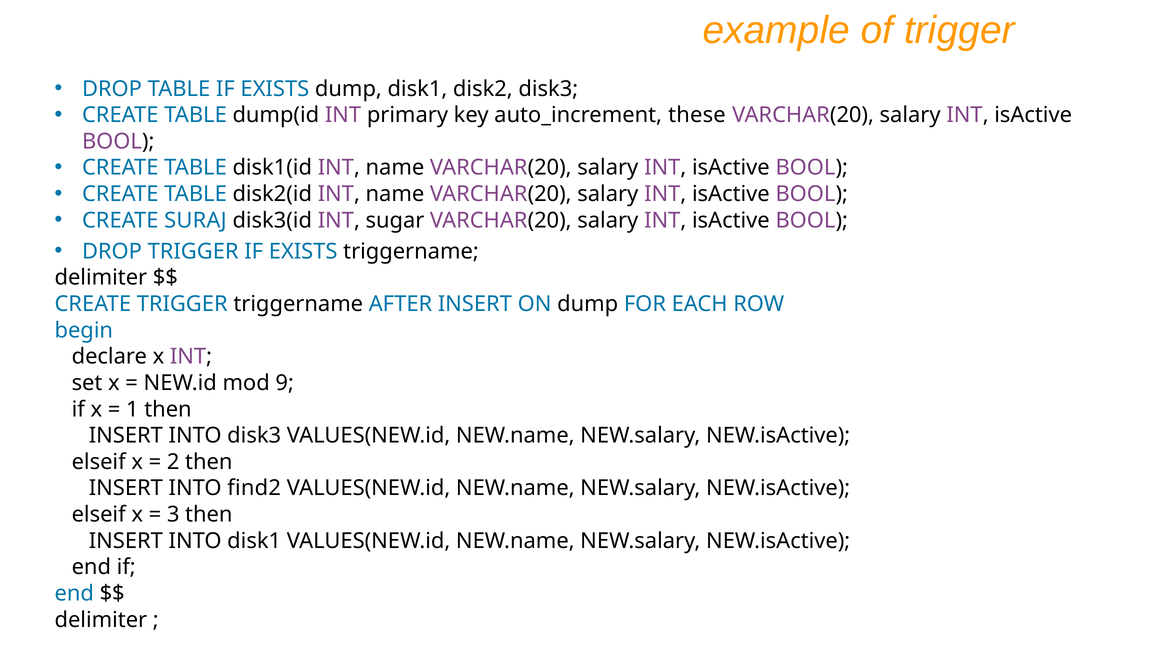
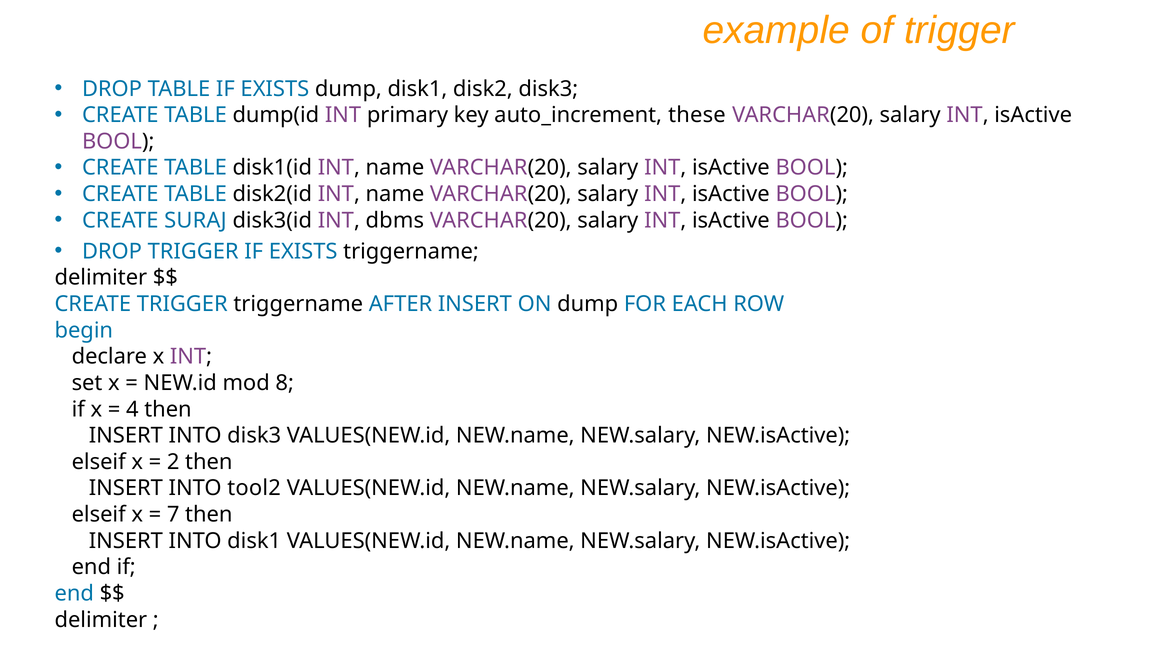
sugar: sugar -> dbms (395, 220)
9: 9 -> 8 (285, 383)
1: 1 -> 4 (132, 409)
find2: find2 -> tool2 (254, 488)
3: 3 -> 7 (173, 515)
